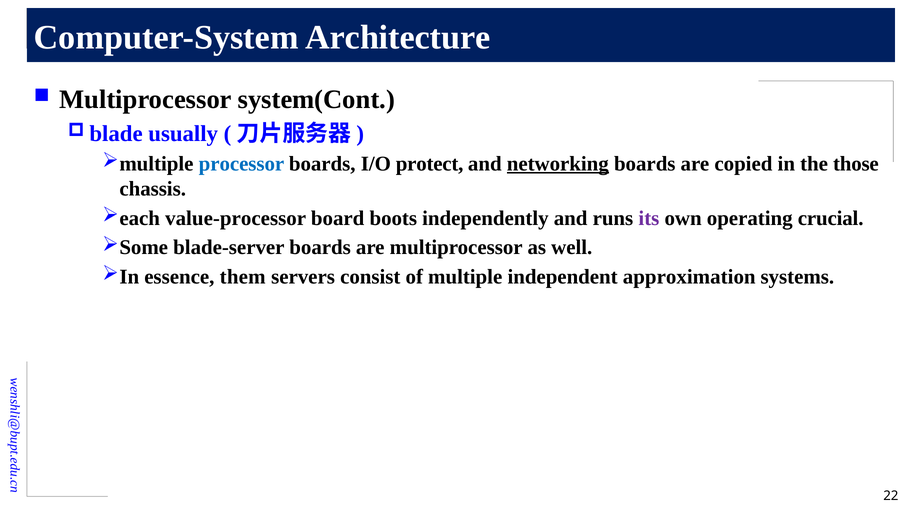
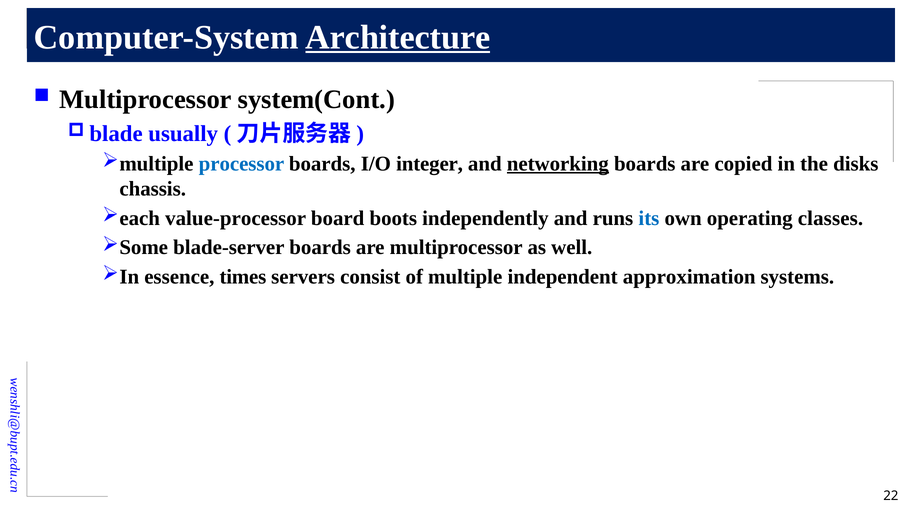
Architecture underline: none -> present (398, 37)
protect: protect -> integer (430, 164)
those: those -> disks (856, 164)
its colour: purple -> blue (649, 218)
crucial: crucial -> classes (830, 218)
them: them -> times (243, 277)
